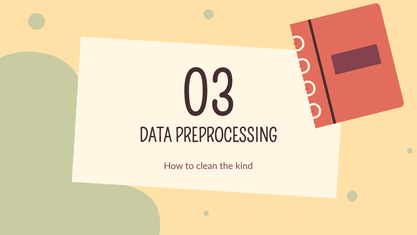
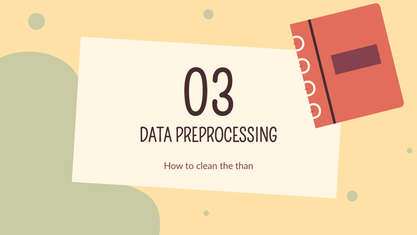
kind: kind -> than (244, 166)
